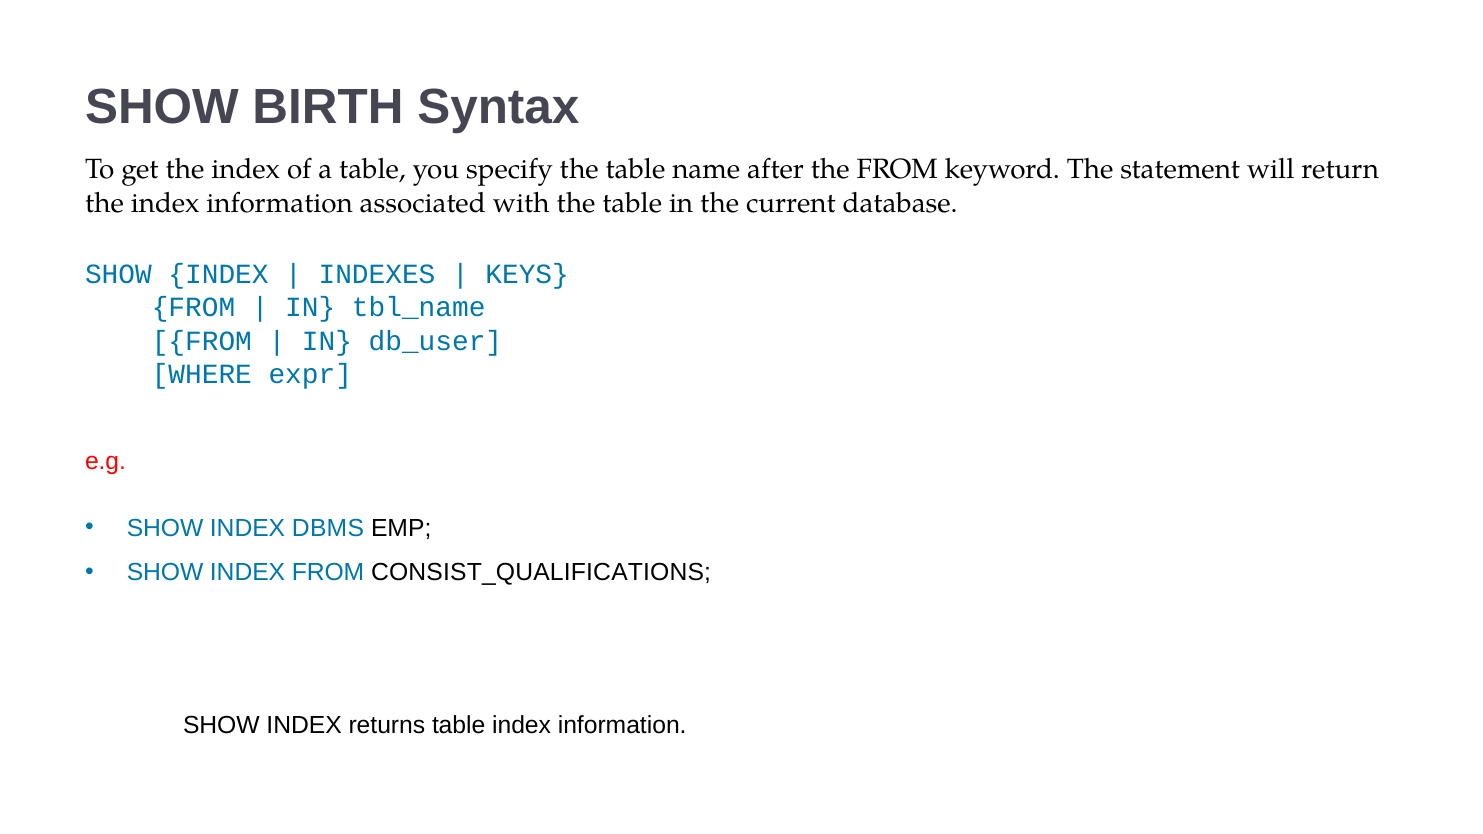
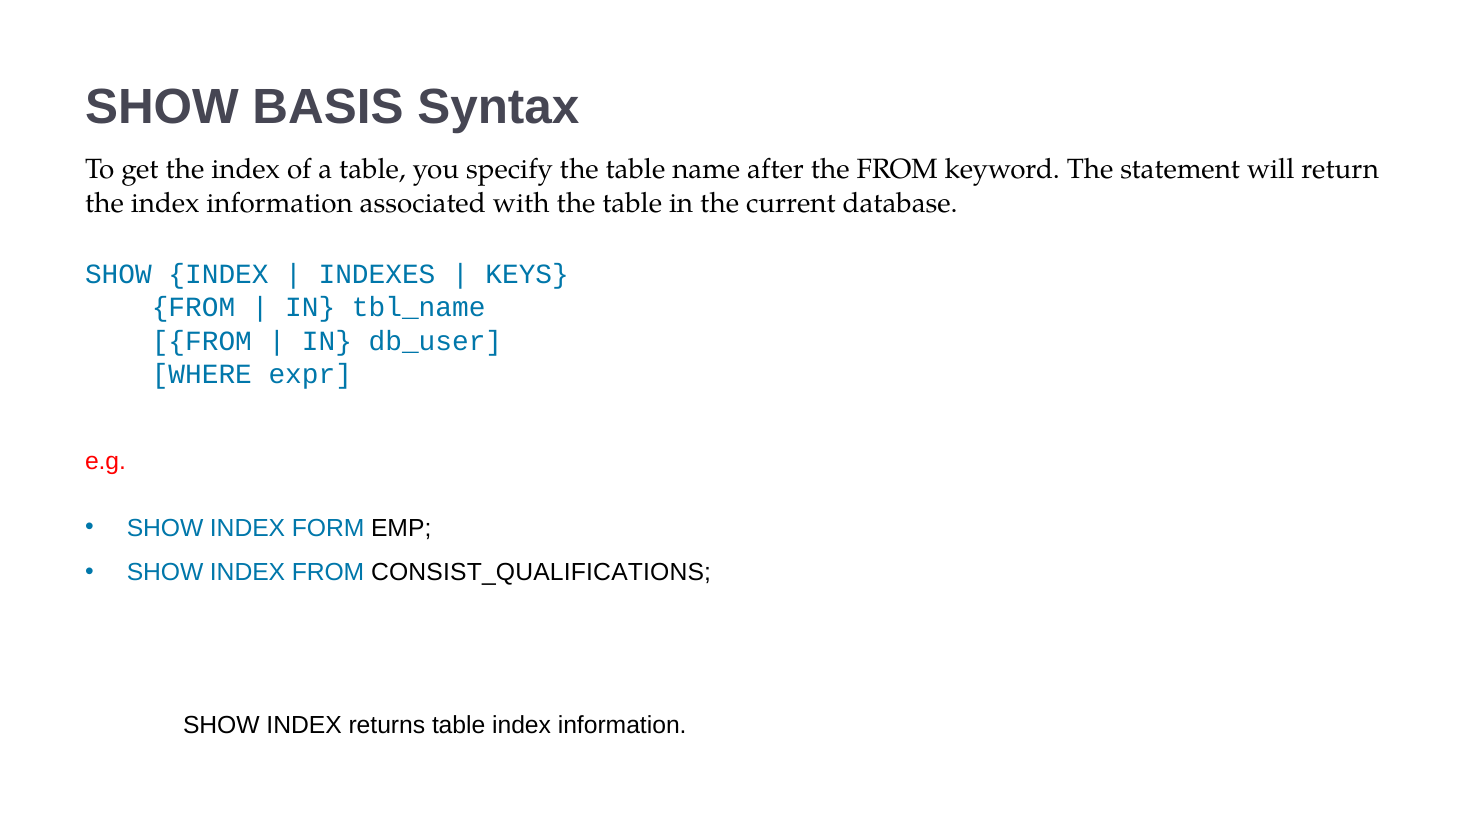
BIRTH: BIRTH -> BASIS (328, 107)
DBMS: DBMS -> FORM (328, 528)
